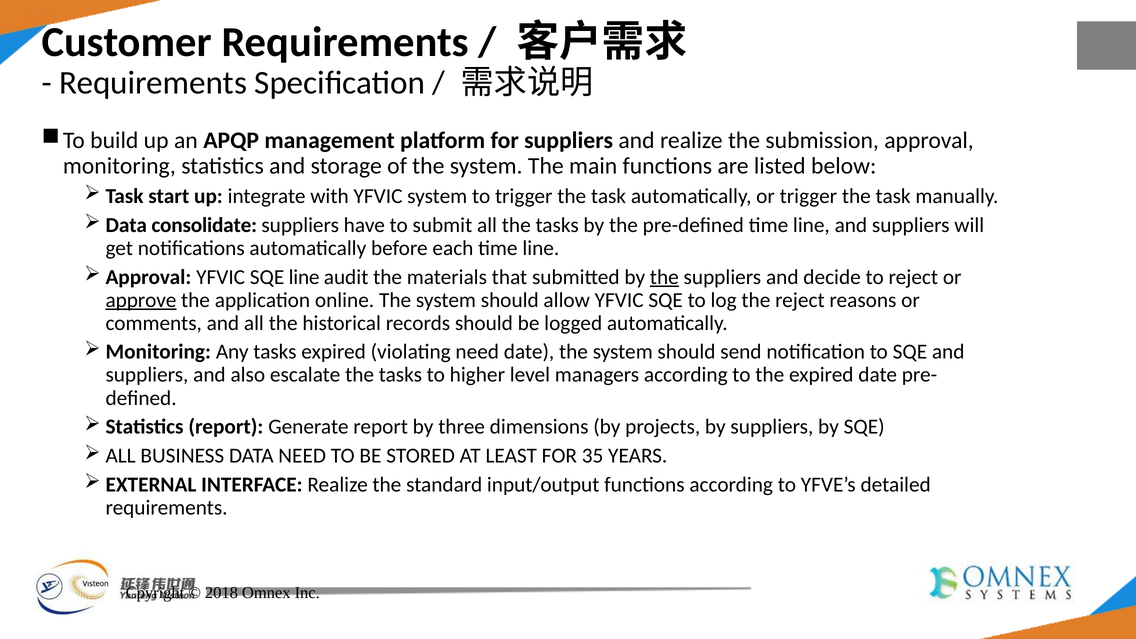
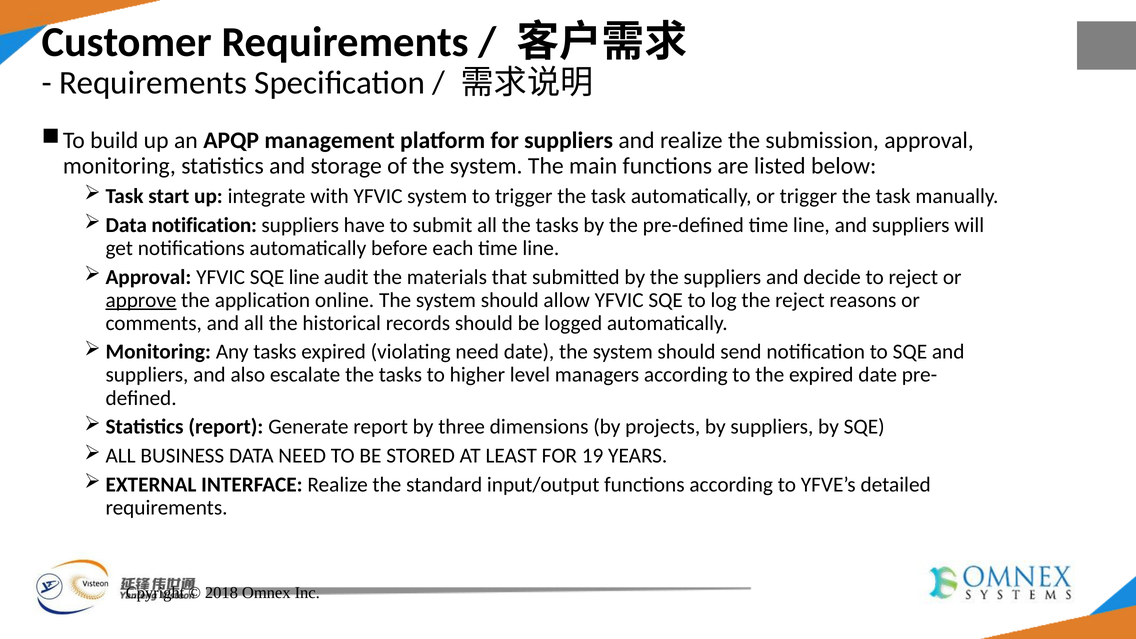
consolidate: consolidate -> notification (204, 225)
the underline: present -> none (664, 277)
35: 35 -> 19 (593, 456)
